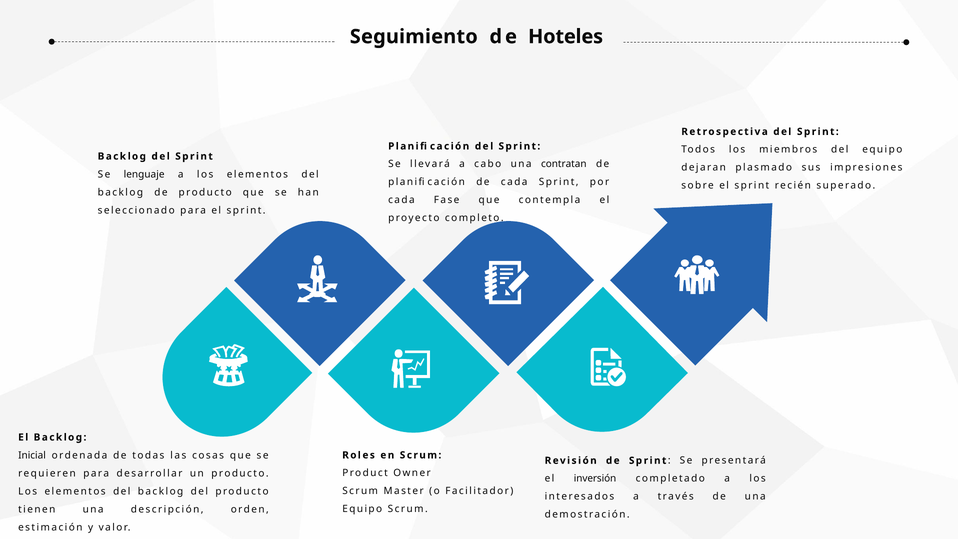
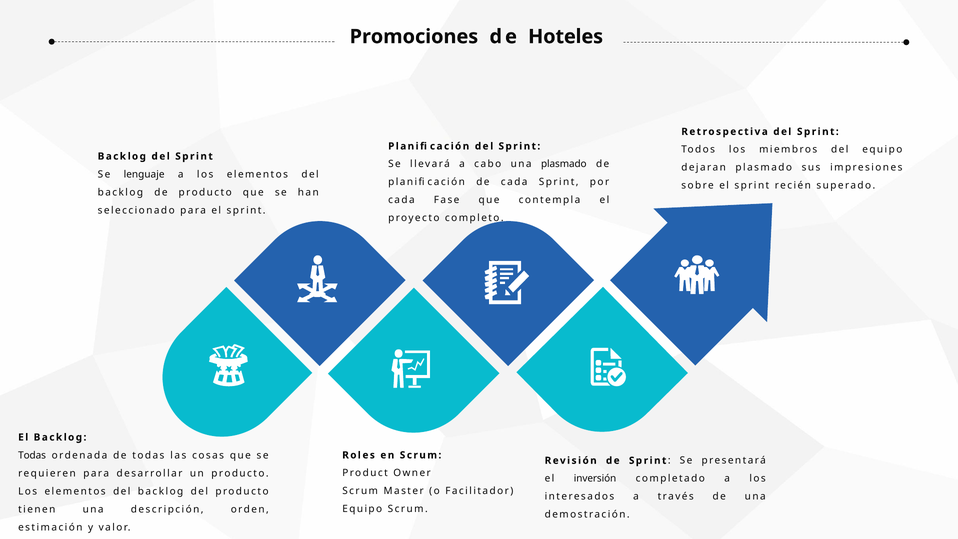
Seguimiento: Seguimiento -> Promociones (414, 37)
una contratan: contratan -> plasmado (564, 164)
Inicial: Inicial -> Todas (32, 455)
